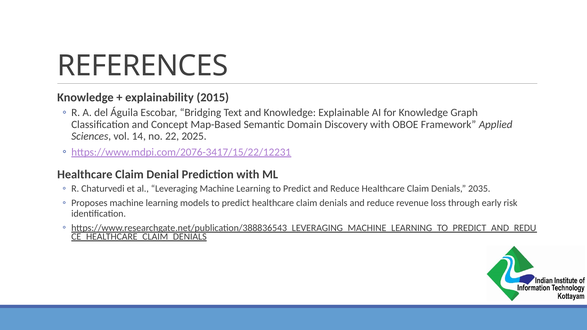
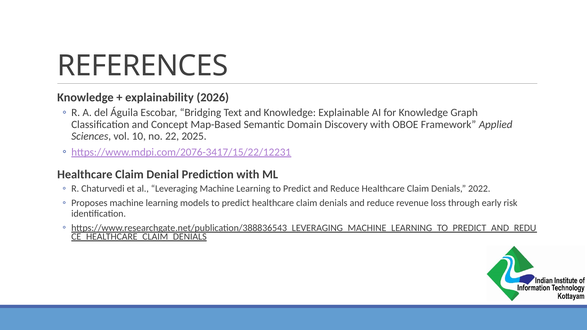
2015: 2015 -> 2026 (213, 98)
14: 14 -> 10 (139, 136)
2035: 2035 -> 2022 (479, 189)
